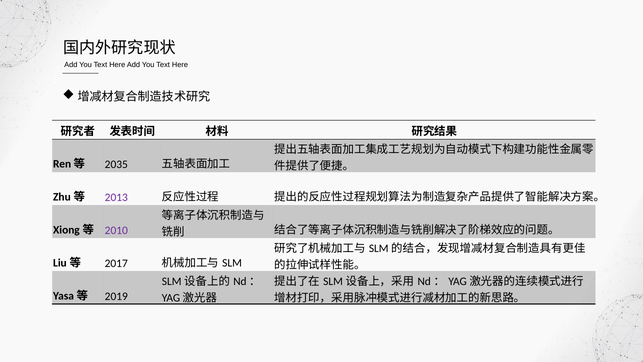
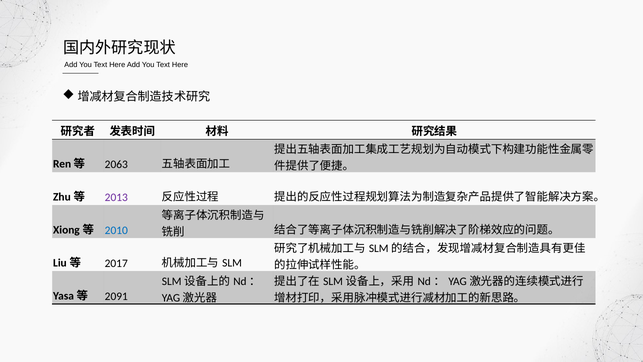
2035: 2035 -> 2063 (116, 164)
2010 colour: purple -> blue (116, 230)
2019: 2019 -> 2091 (116, 296)
